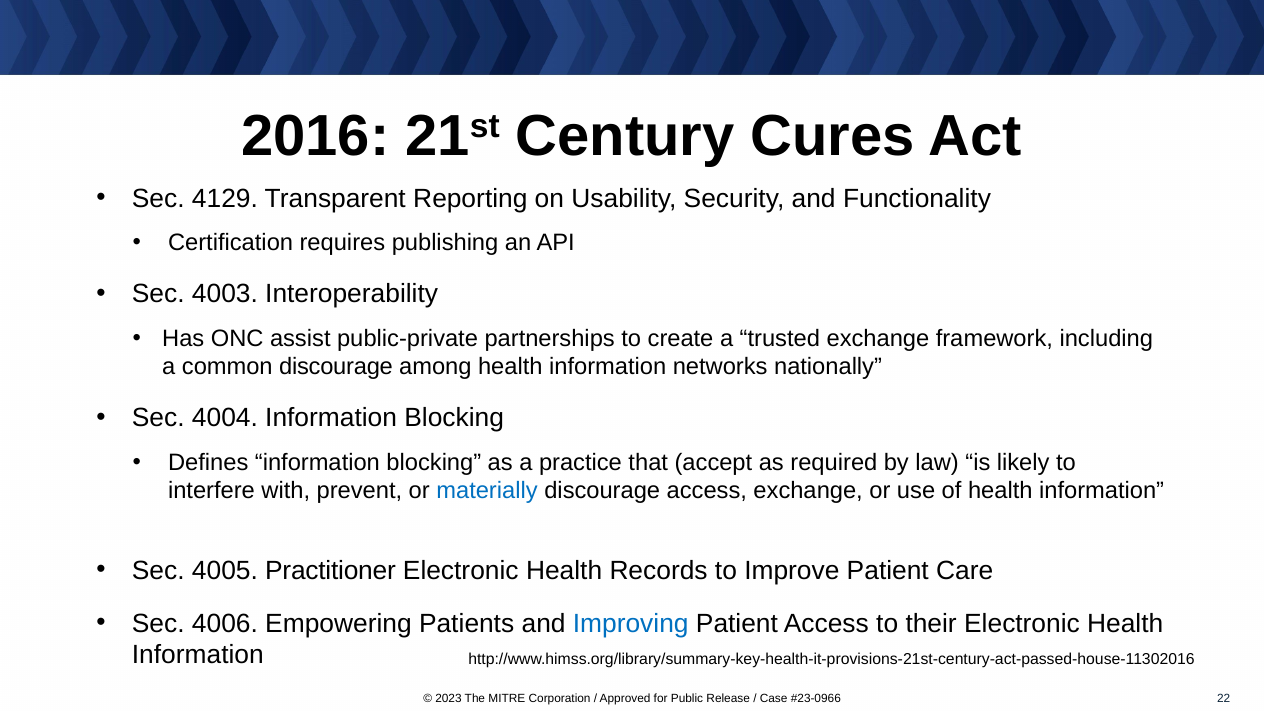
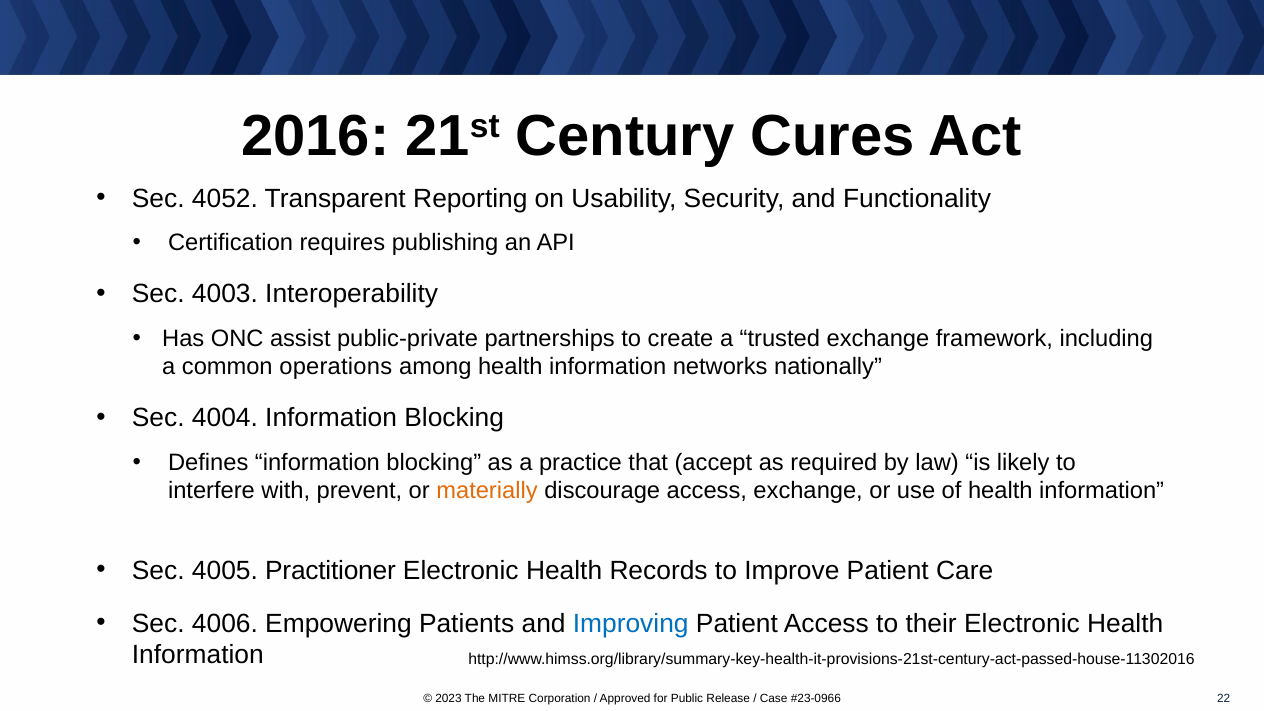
4129: 4129 -> 4052 (225, 199)
common discourage: discourage -> operations (336, 367)
materially colour: blue -> orange (487, 491)
